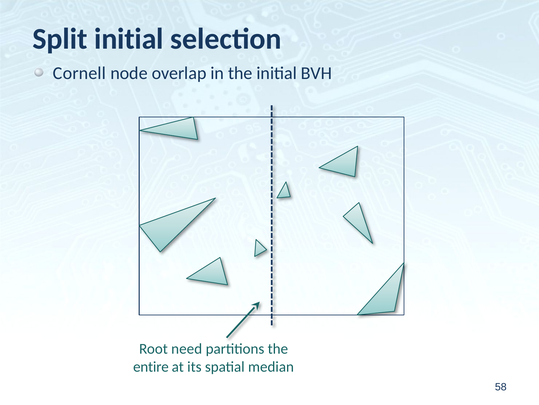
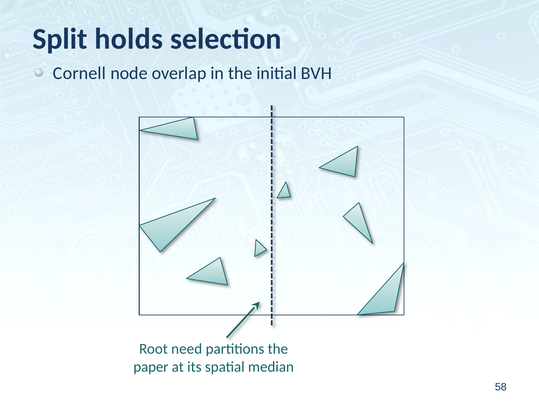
Split initial: initial -> holds (129, 39)
entire: entire -> paper (151, 366)
